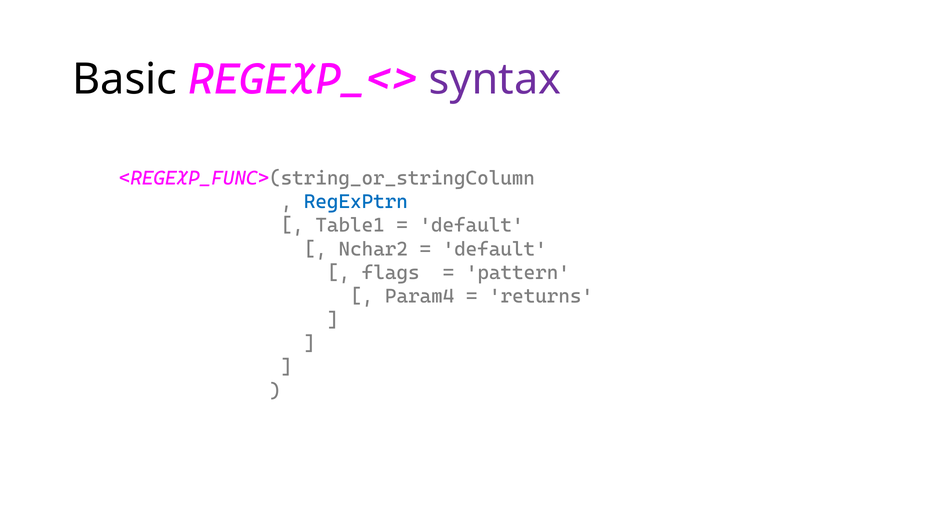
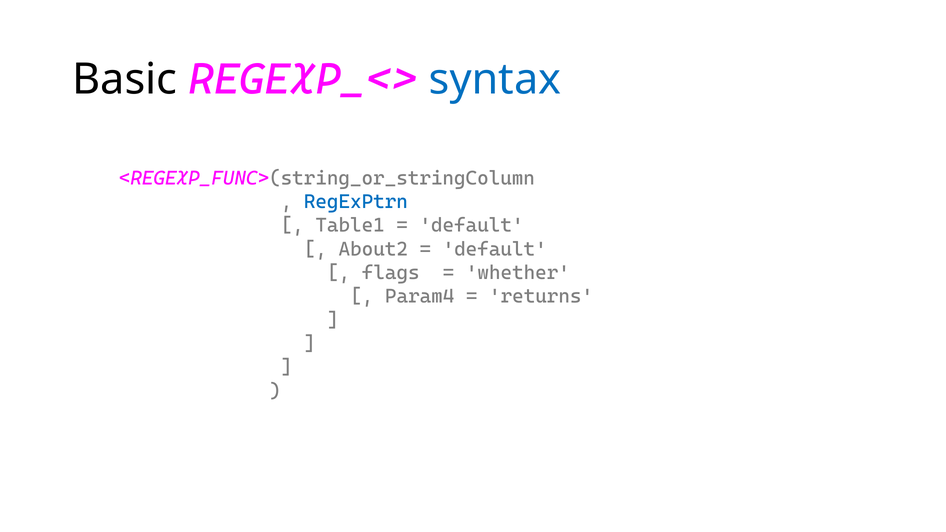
syntax colour: purple -> blue (495, 79)
Nchar2: Nchar2 -> About2 (373, 249)
pattern: pattern -> whether (518, 273)
